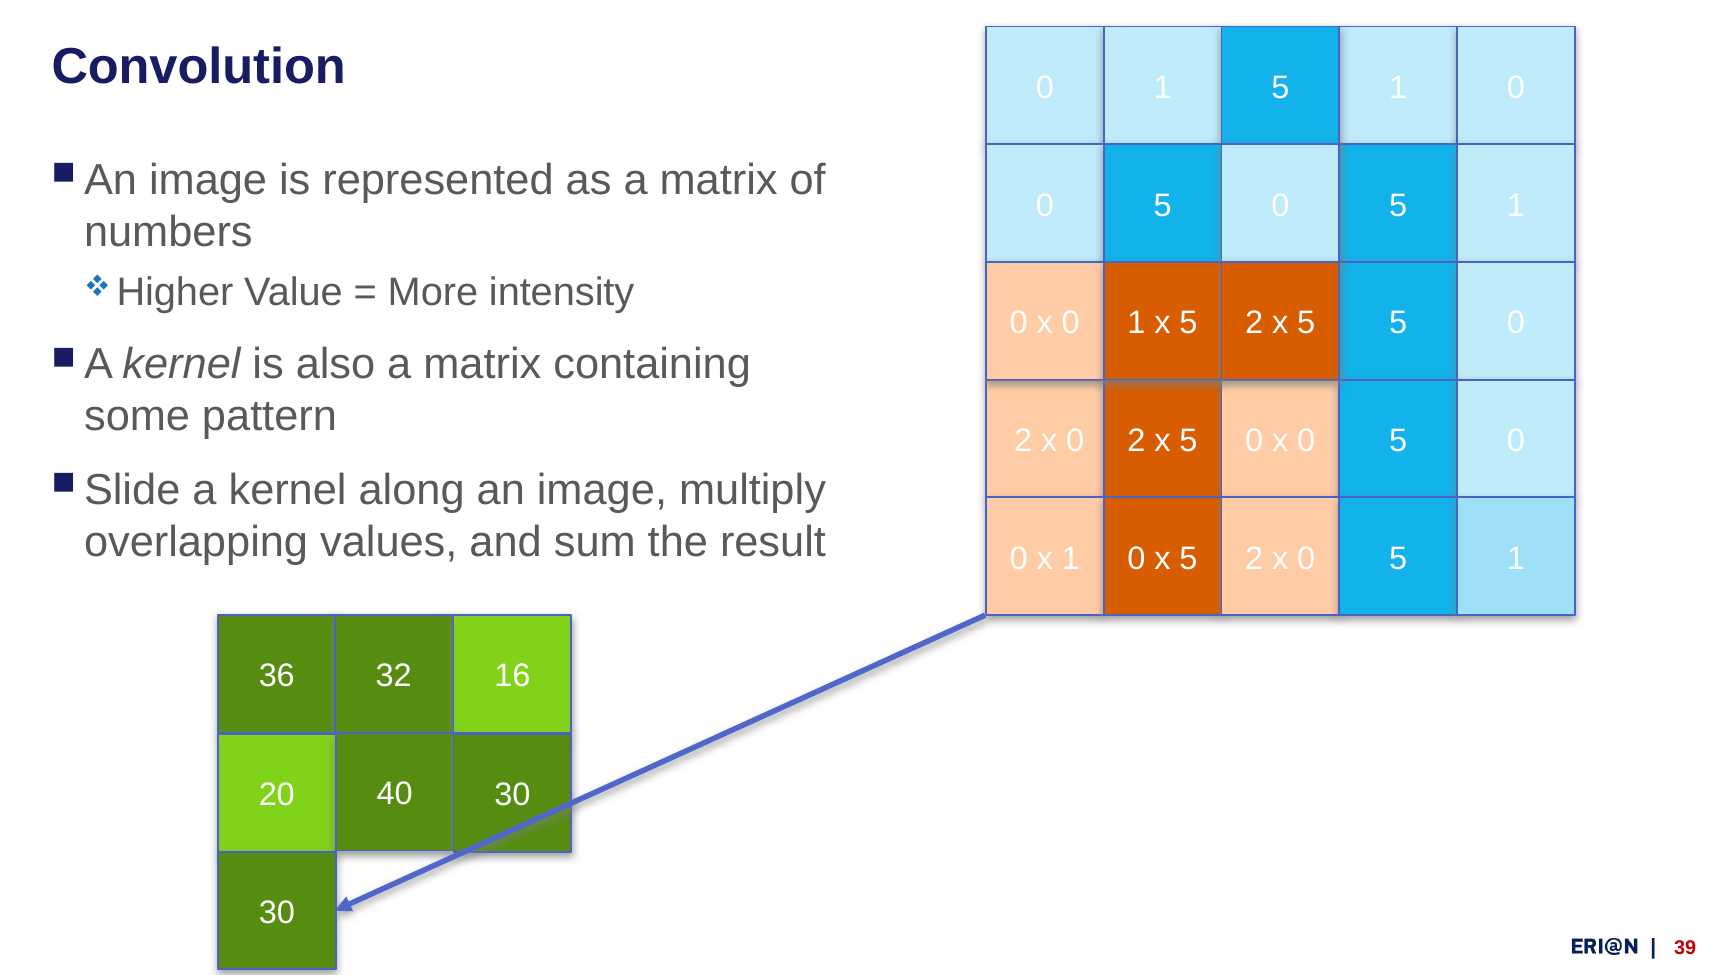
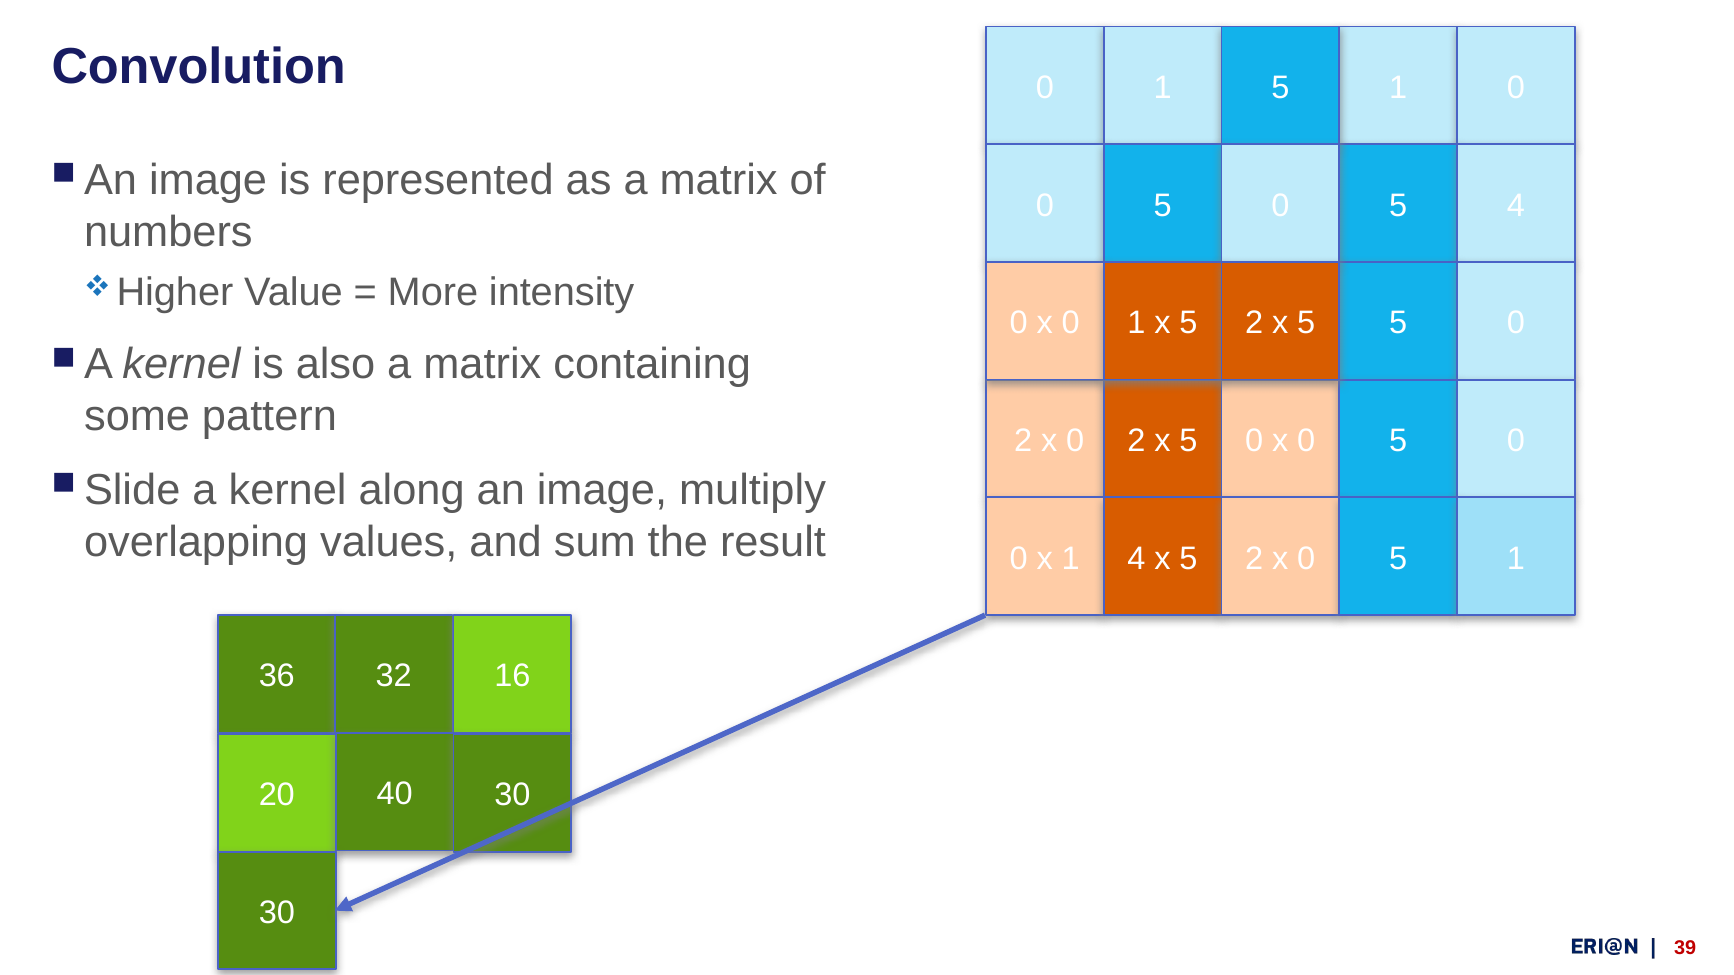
1: 1 -> 4 (1516, 205)
x 1 0: 0 -> 4 (1136, 559)
